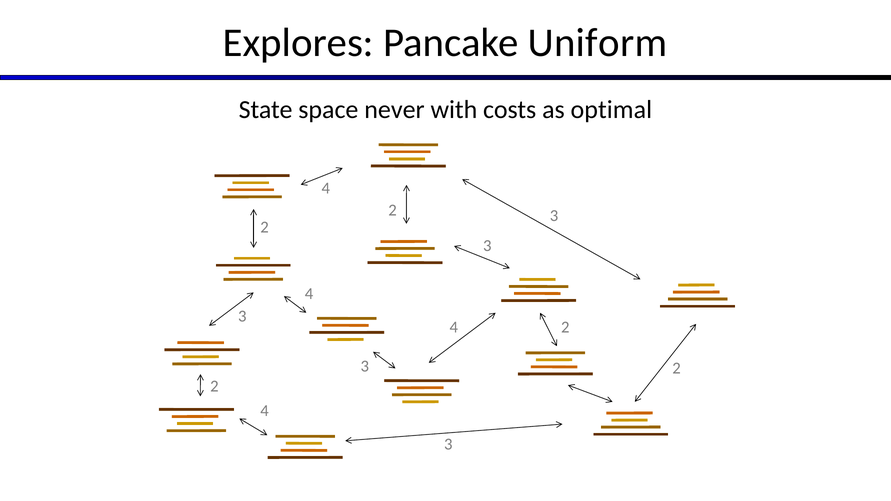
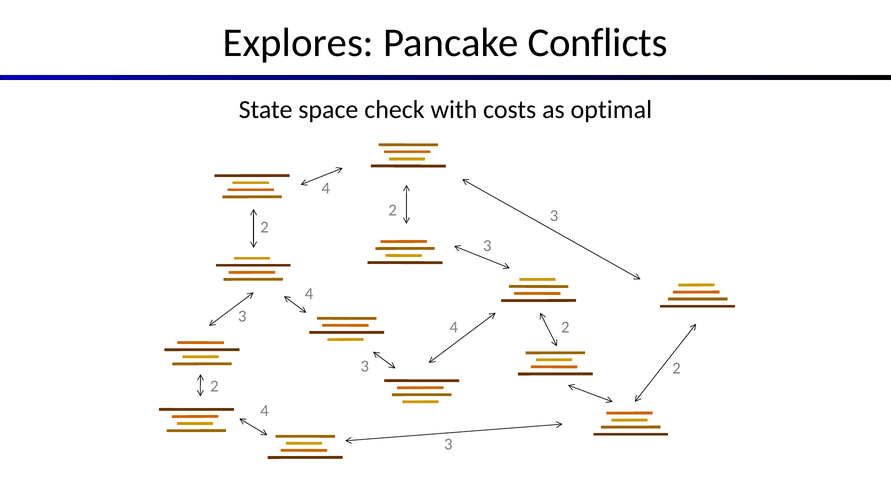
Uniform: Uniform -> Conflicts (598, 43)
never: never -> check (394, 110)
